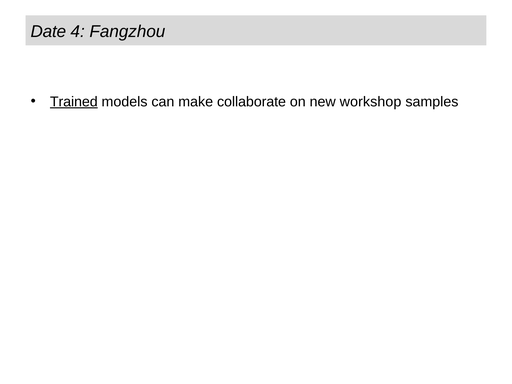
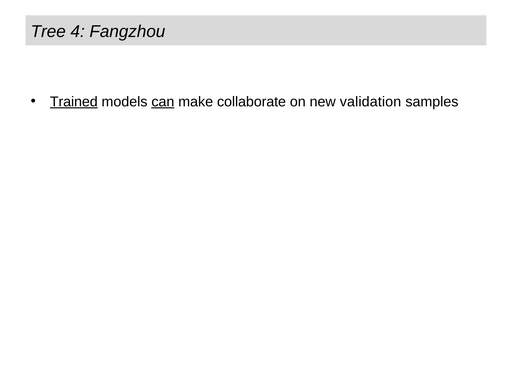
Date: Date -> Tree (48, 32)
can underline: none -> present (163, 102)
workshop: workshop -> validation (371, 102)
